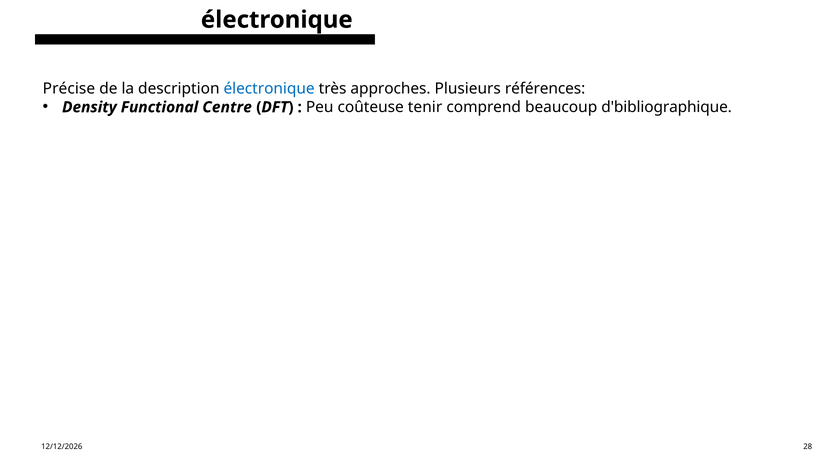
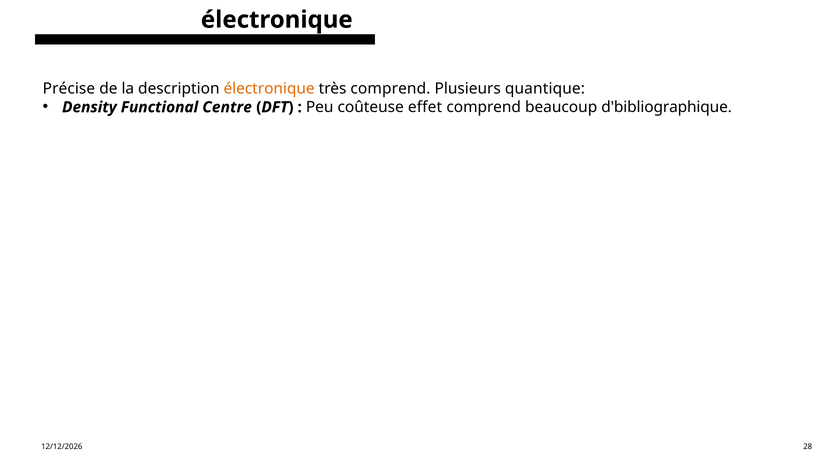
électronique colour: blue -> orange (269, 89)
très approches: approches -> comprend (390, 89)
références: références -> quantique (545, 89)
tenir: tenir -> effet (425, 107)
